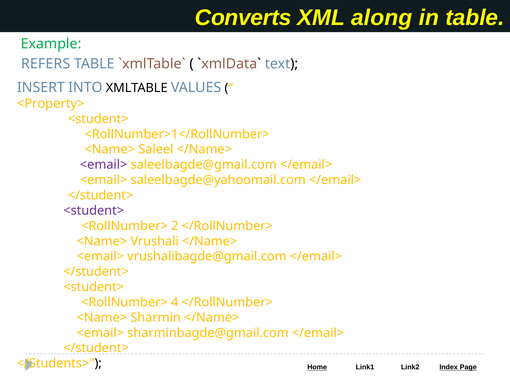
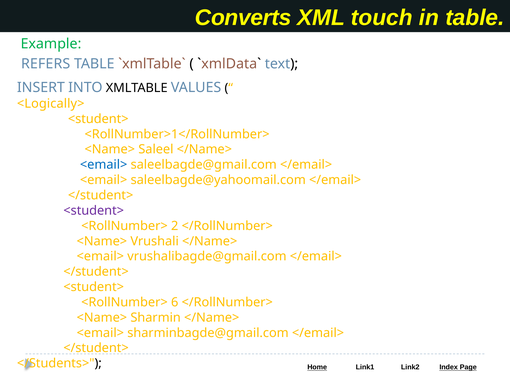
along: along -> touch (382, 18)
<Property>: <Property> -> <Logically> (51, 104)
<email> colour: purple -> blue (104, 165)
4: 4 -> 6 (175, 303)
